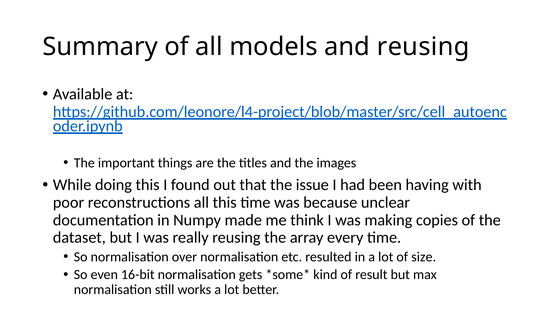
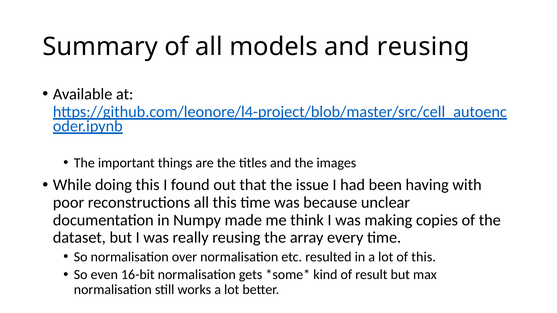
of size: size -> this (424, 257)
